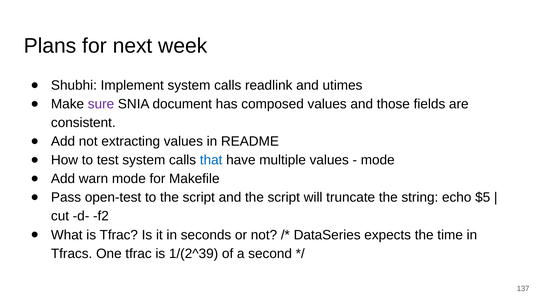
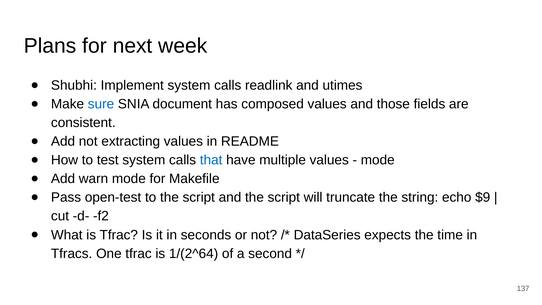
sure colour: purple -> blue (101, 104)
$5: $5 -> $9 (483, 197)
1/(2^39: 1/(2^39 -> 1/(2^64 (194, 253)
